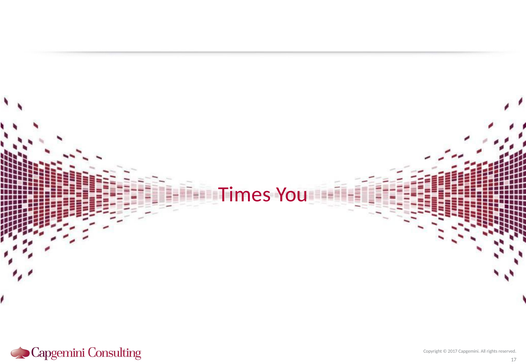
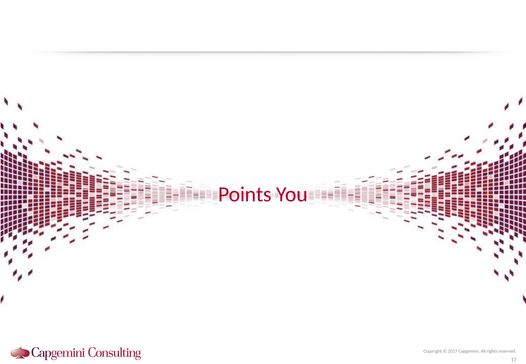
Times: Times -> Points (245, 195)
